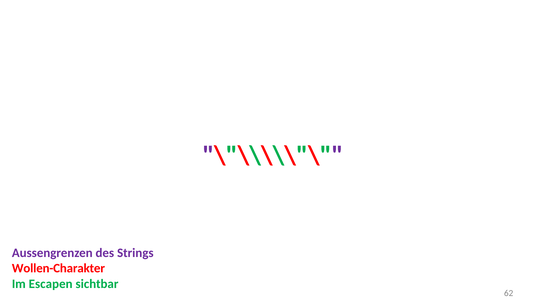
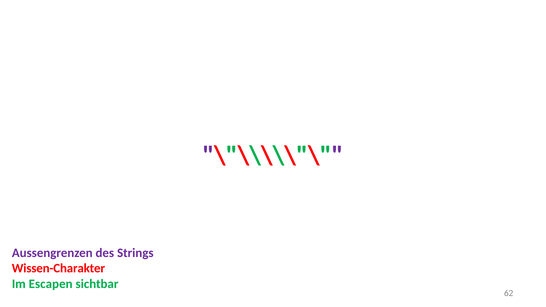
Wollen-Charakter: Wollen-Charakter -> Wissen-Charakter (58, 268)
